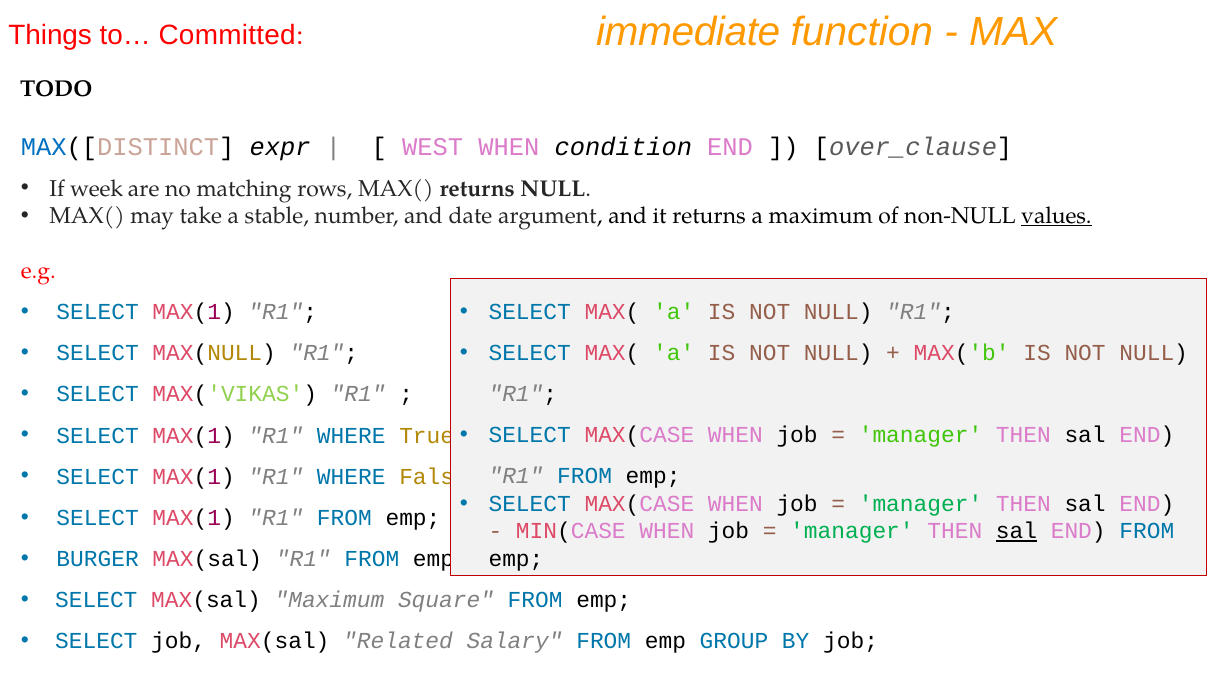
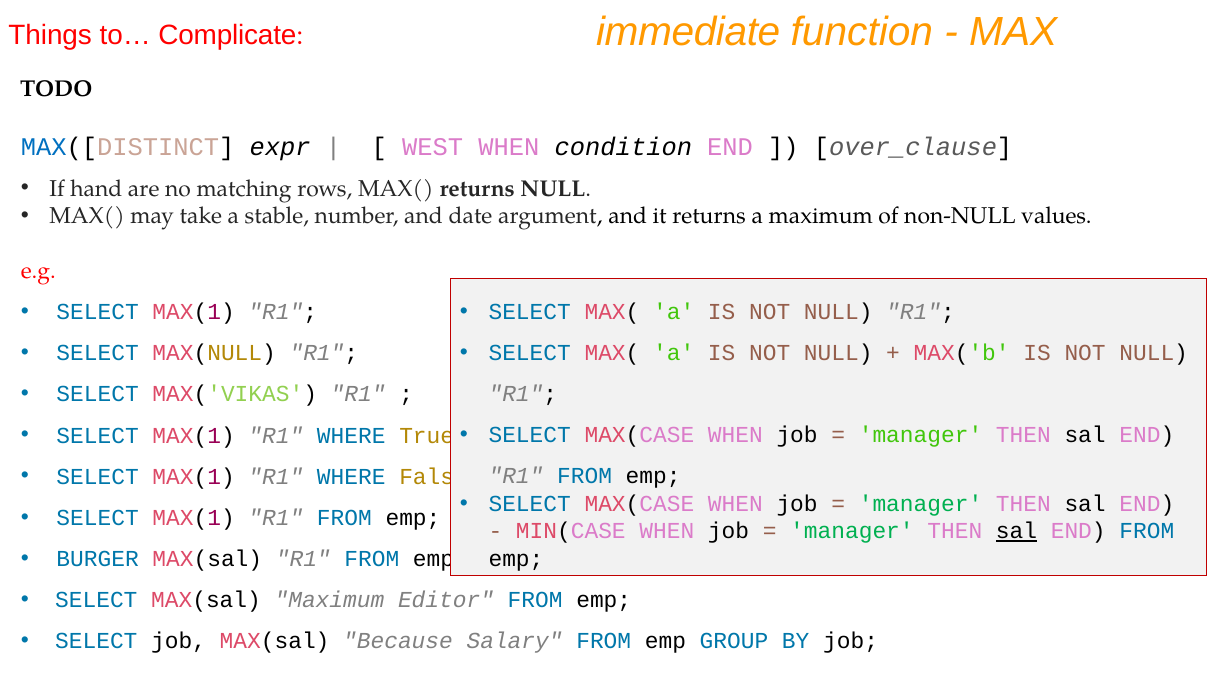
Committed: Committed -> Complicate (227, 35)
week: week -> hand (96, 188)
values underline: present -> none (1056, 216)
Square: Square -> Editor (446, 600)
Related: Related -> Because (398, 641)
